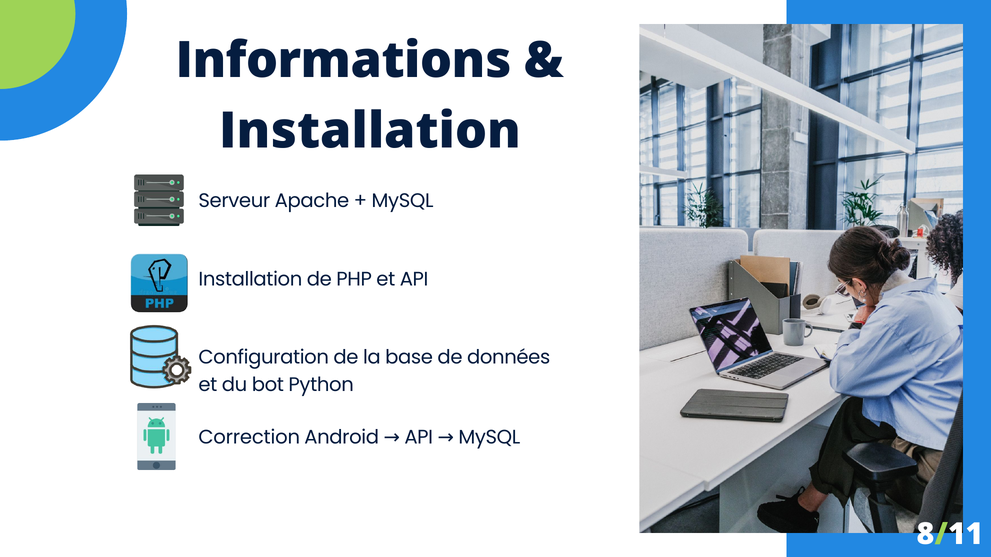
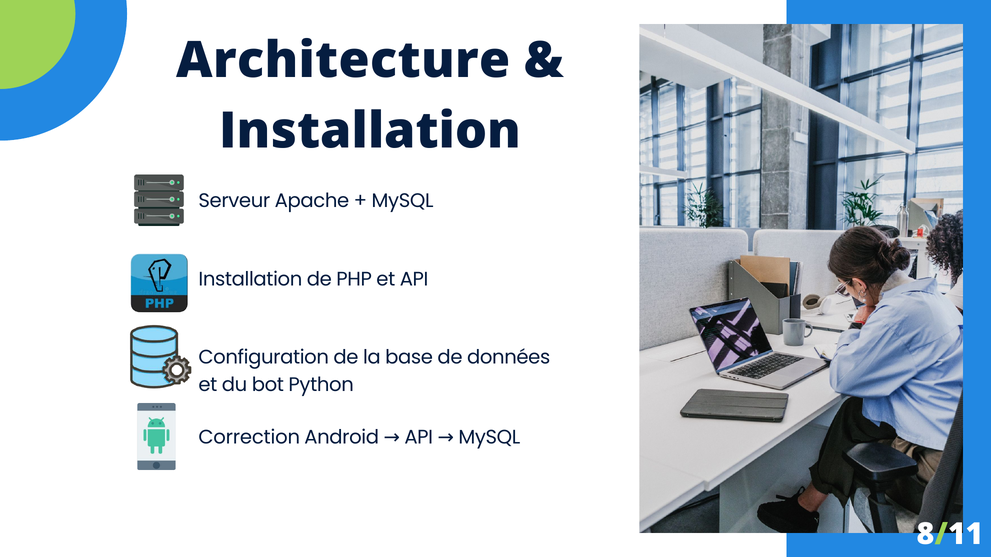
Informations: Informations -> Architecture (343, 61)
